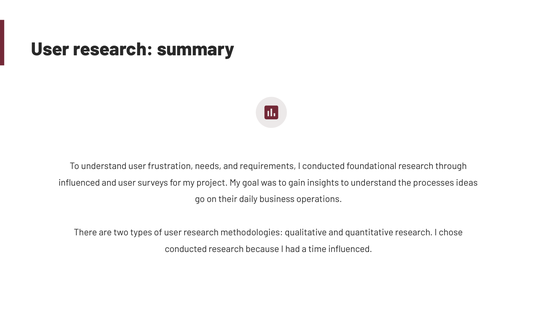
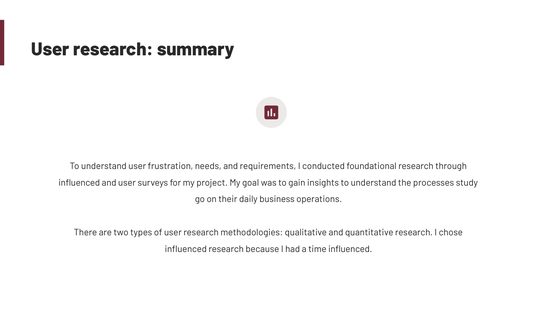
ideas: ideas -> study (467, 183)
conducted: conducted -> influenced (186, 249)
